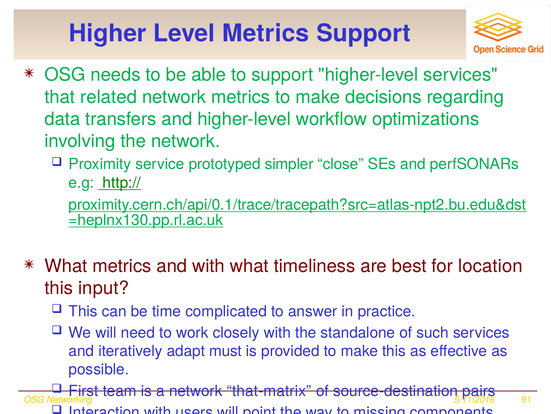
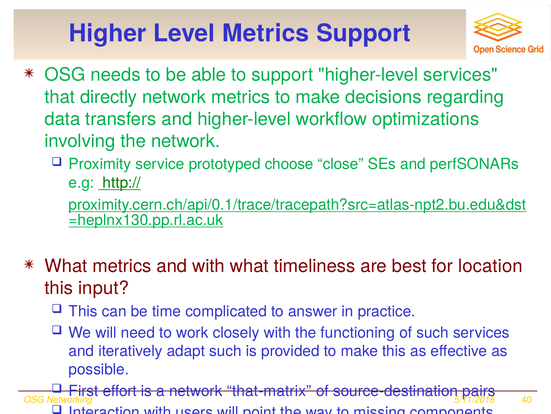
related: related -> directly (109, 97)
simpler: simpler -> choose (289, 164)
standalone: standalone -> functioning (358, 332)
adapt must: must -> such (225, 351)
team: team -> effort (120, 390)
91: 91 -> 40 (527, 399)
